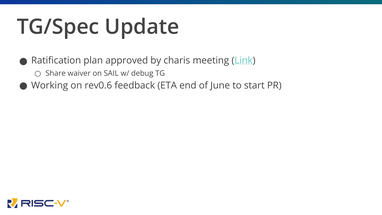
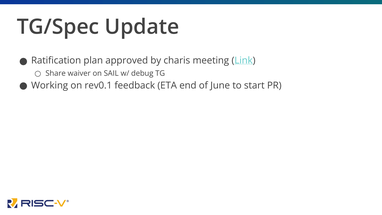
rev0.6: rev0.6 -> rev0.1 (98, 85)
